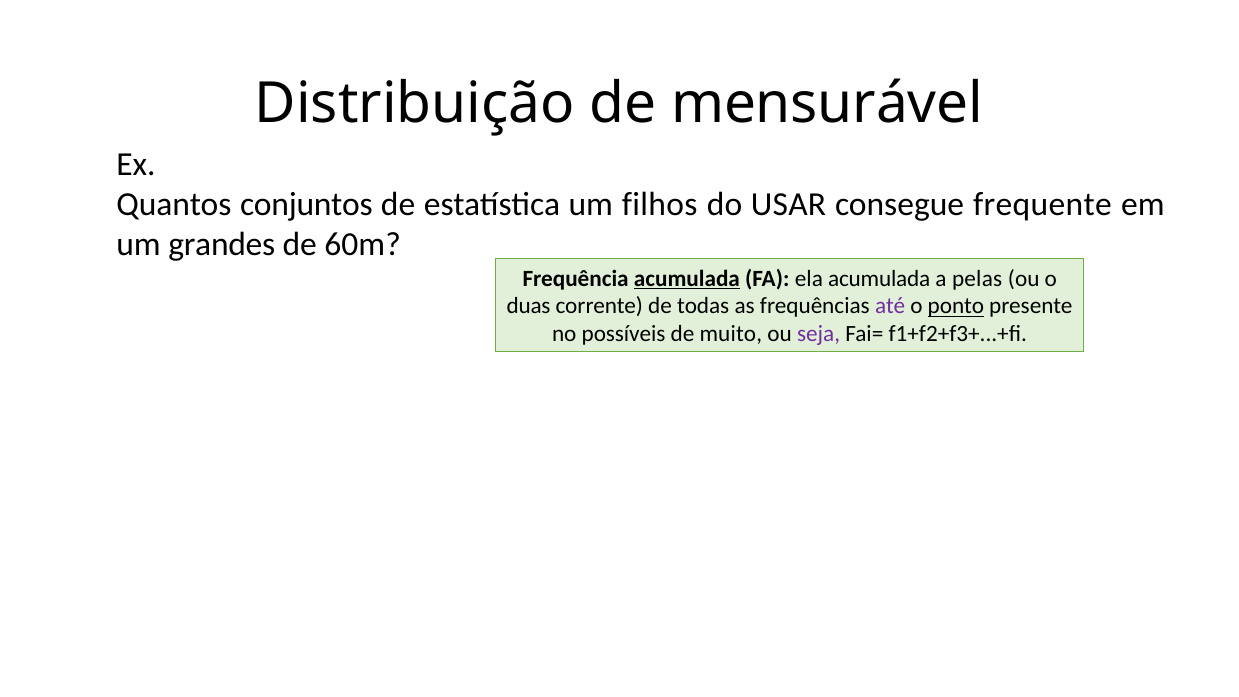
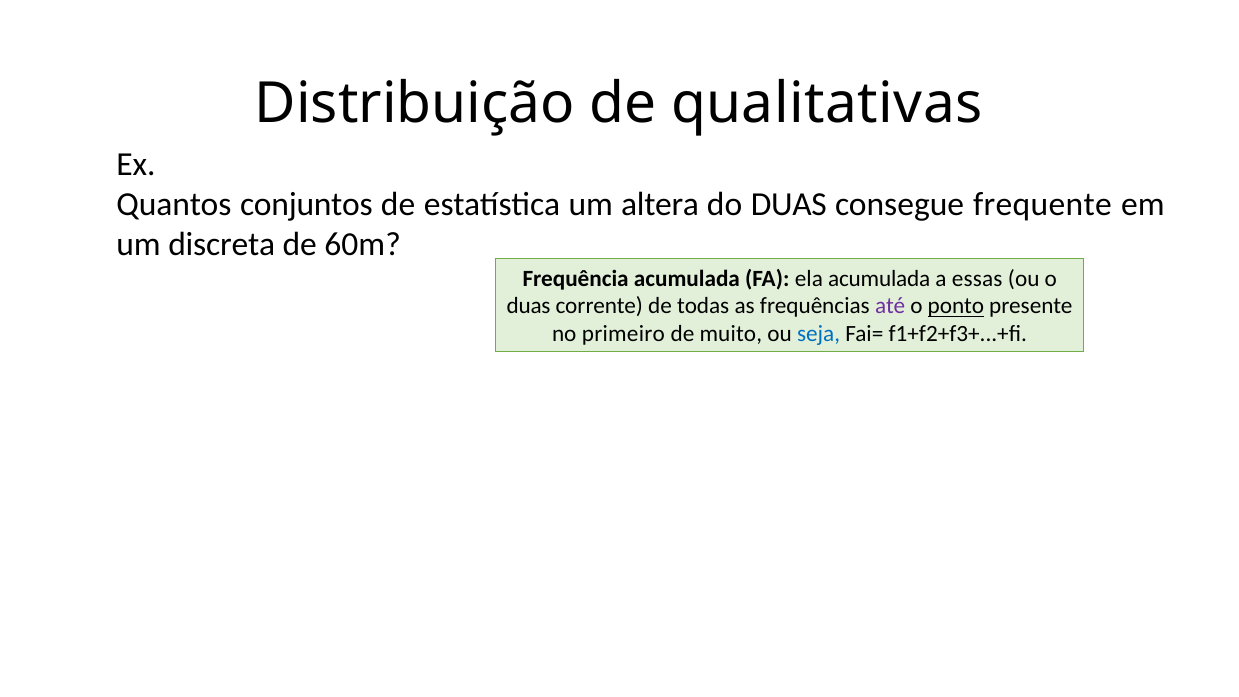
mensurável: mensurável -> qualitativas (827, 104)
filhos: filhos -> altera (660, 205)
do USAR: USAR -> DUAS (789, 205)
grandes: grandes -> discreta (222, 245)
acumulada underline: present -> none (687, 278)
pelas: pelas -> essas (977, 278)
possíveis: possíveis -> primeiro (623, 334)
seja colour: purple -> blue (819, 334)
